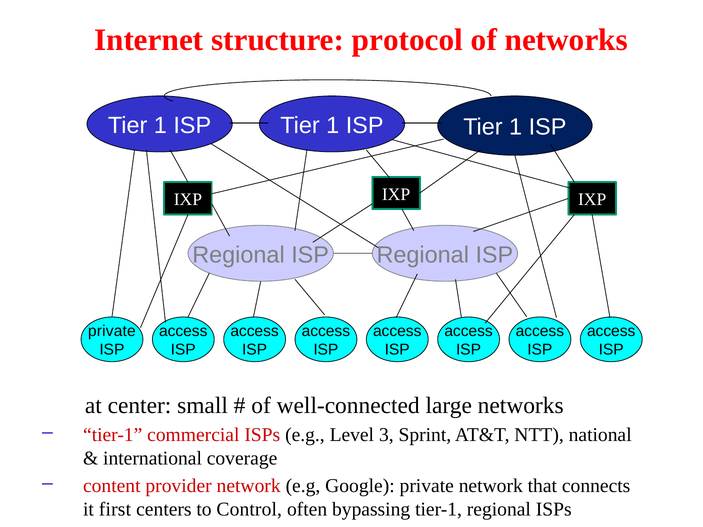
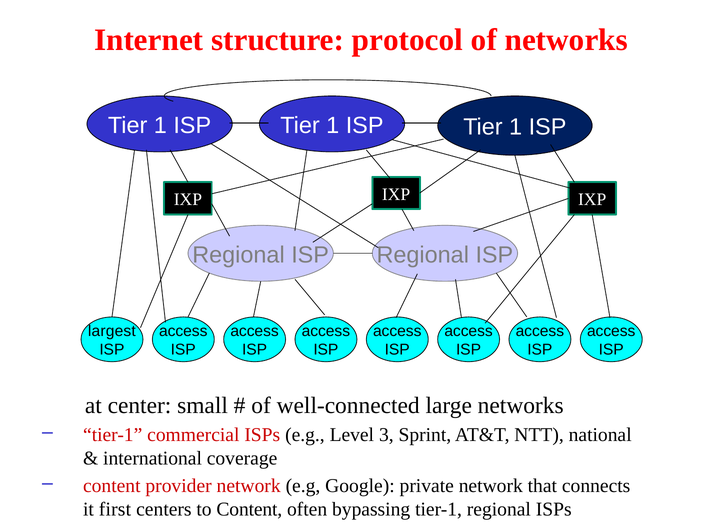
private: private -> largest (112, 331)
to Control: Control -> Content (249, 509)
